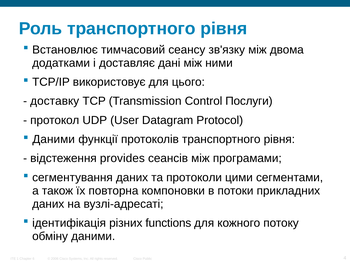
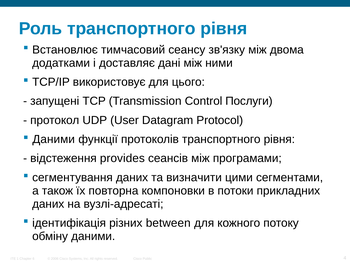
доставку: доставку -> запущені (55, 101)
протоколи: протоколи -> визначити (194, 178)
functions: functions -> between (168, 224)
